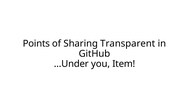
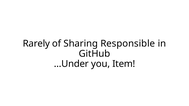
Points: Points -> Rarely (36, 44)
Transparent: Transparent -> Responsible (128, 44)
